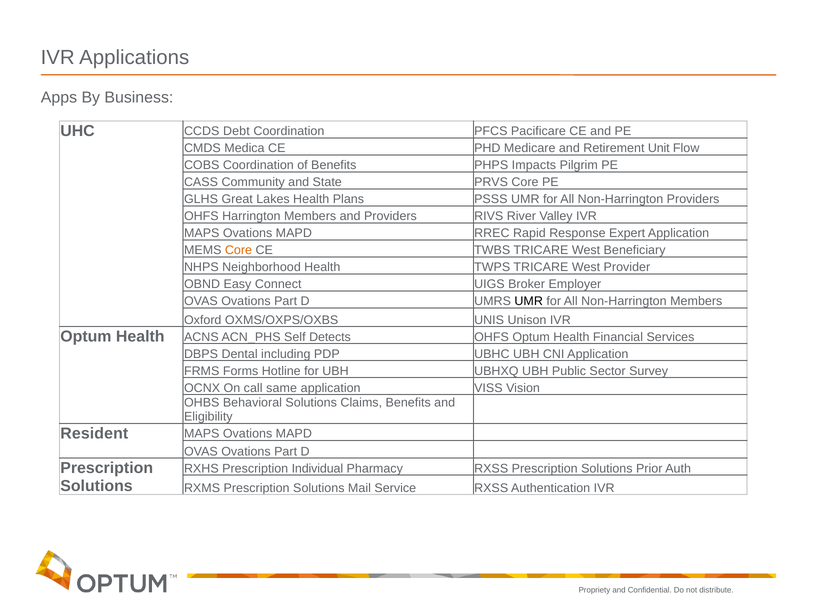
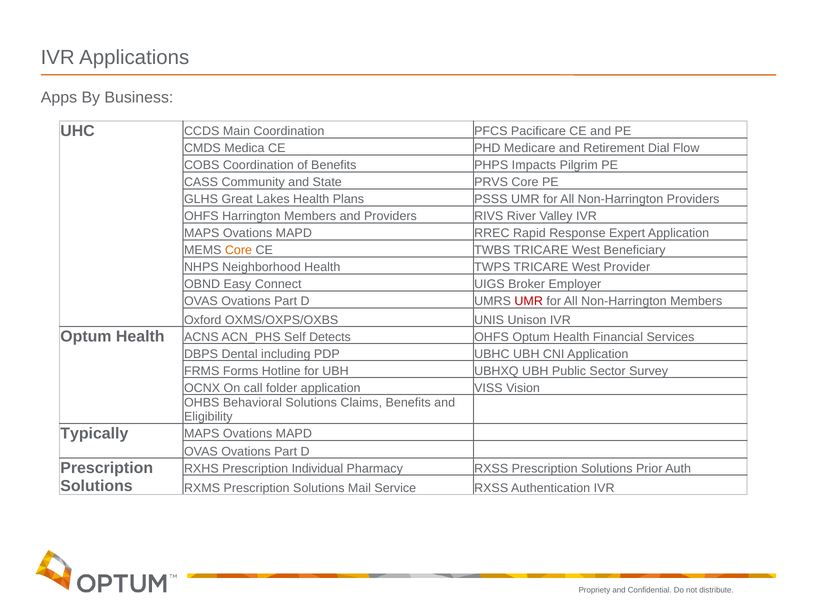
Debt: Debt -> Main (236, 132)
Unit: Unit -> Dial (659, 149)
UMR colour: black -> red (529, 302)
same: same -> folder (282, 388)
Resident: Resident -> Typically (94, 434)
